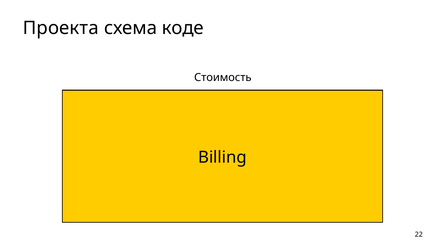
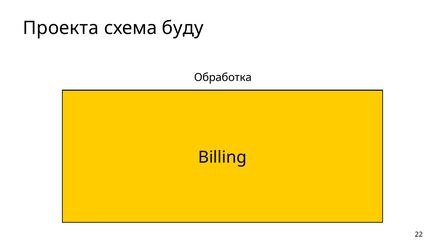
коде: коде -> буду (183, 28)
Стоимость: Стоимость -> Обработка (223, 78)
